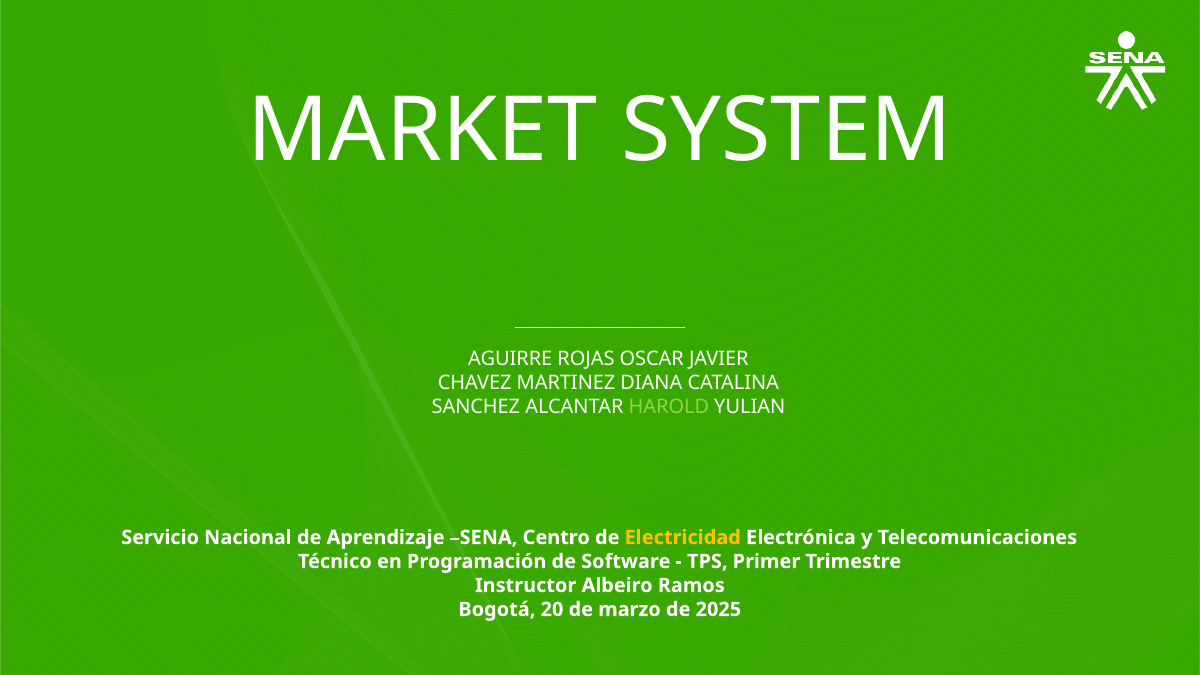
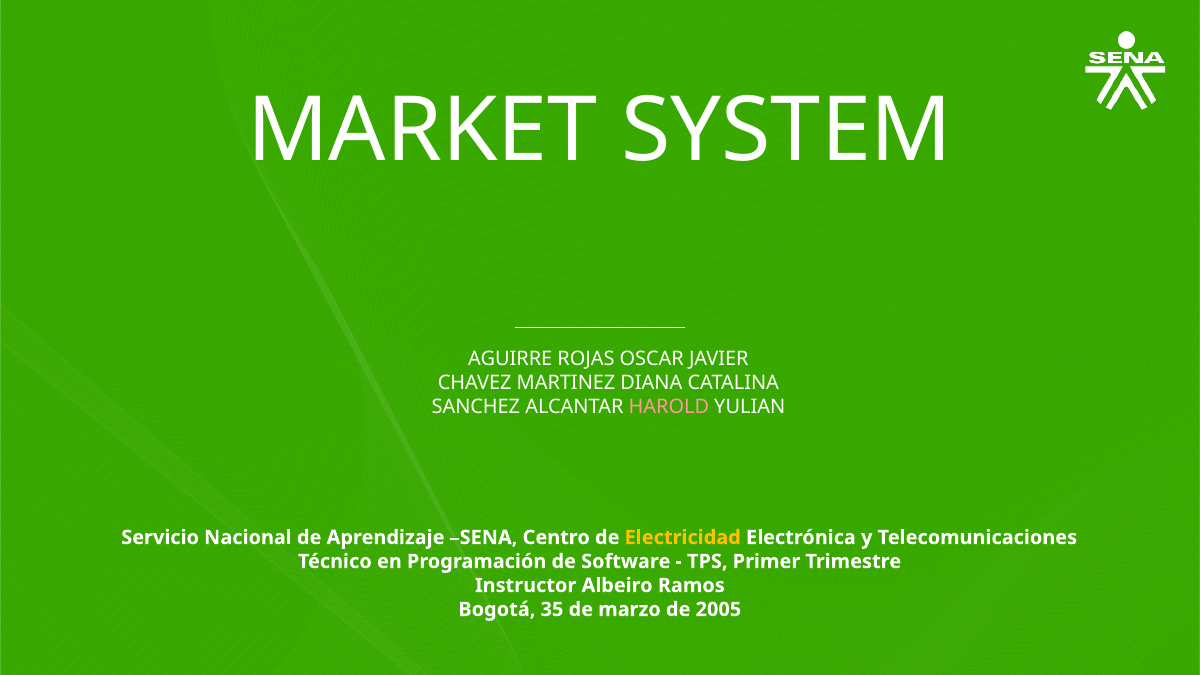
HAROLD colour: light green -> pink (669, 407)
20: 20 -> 35 (552, 609)
2025: 2025 -> 2005 (718, 609)
